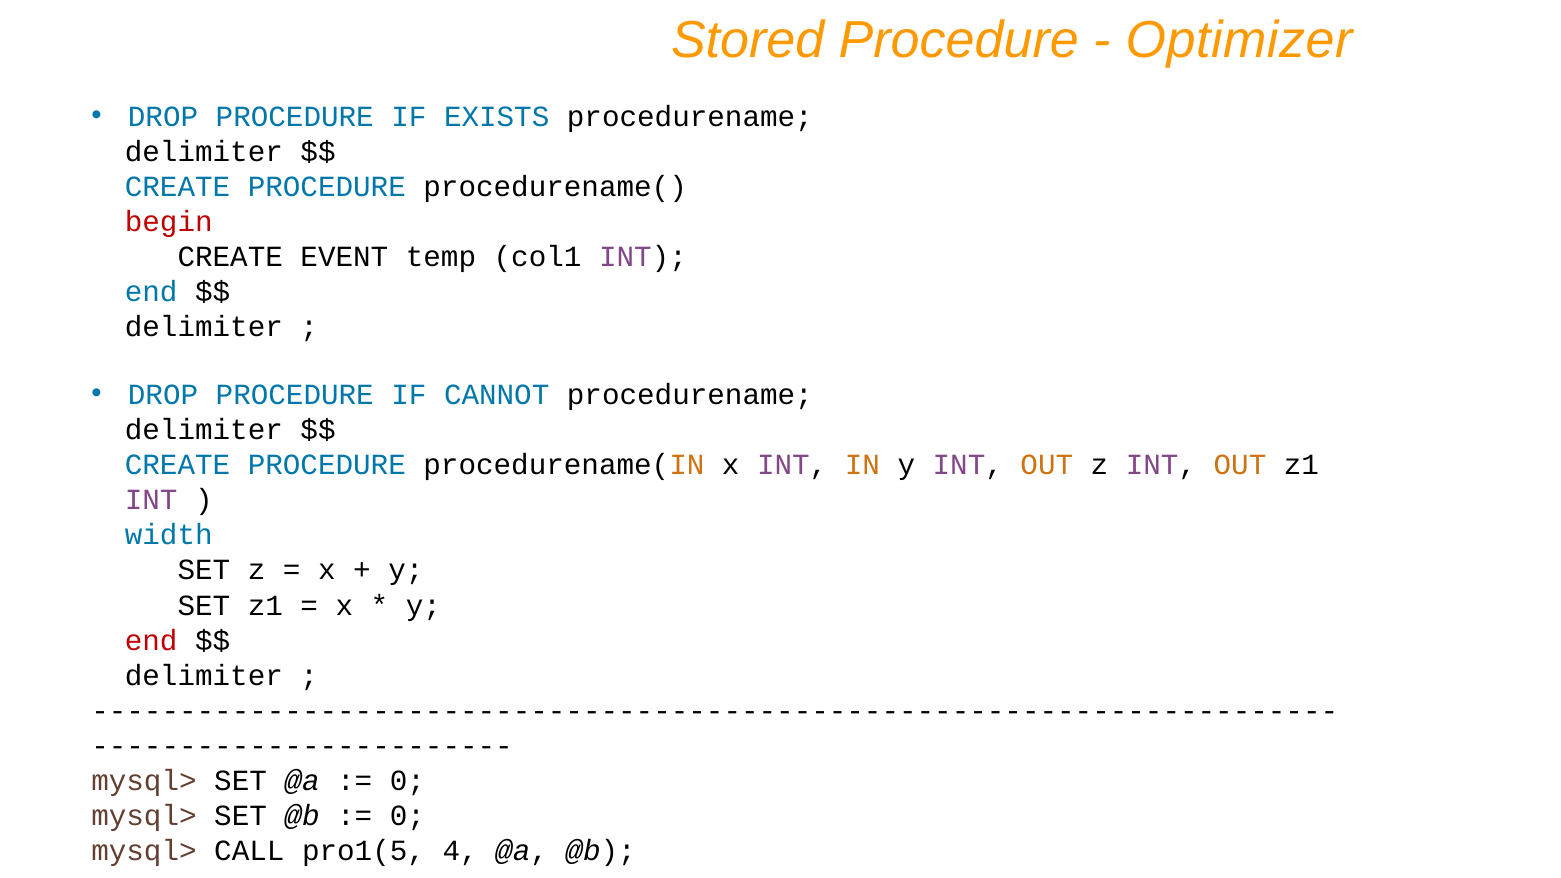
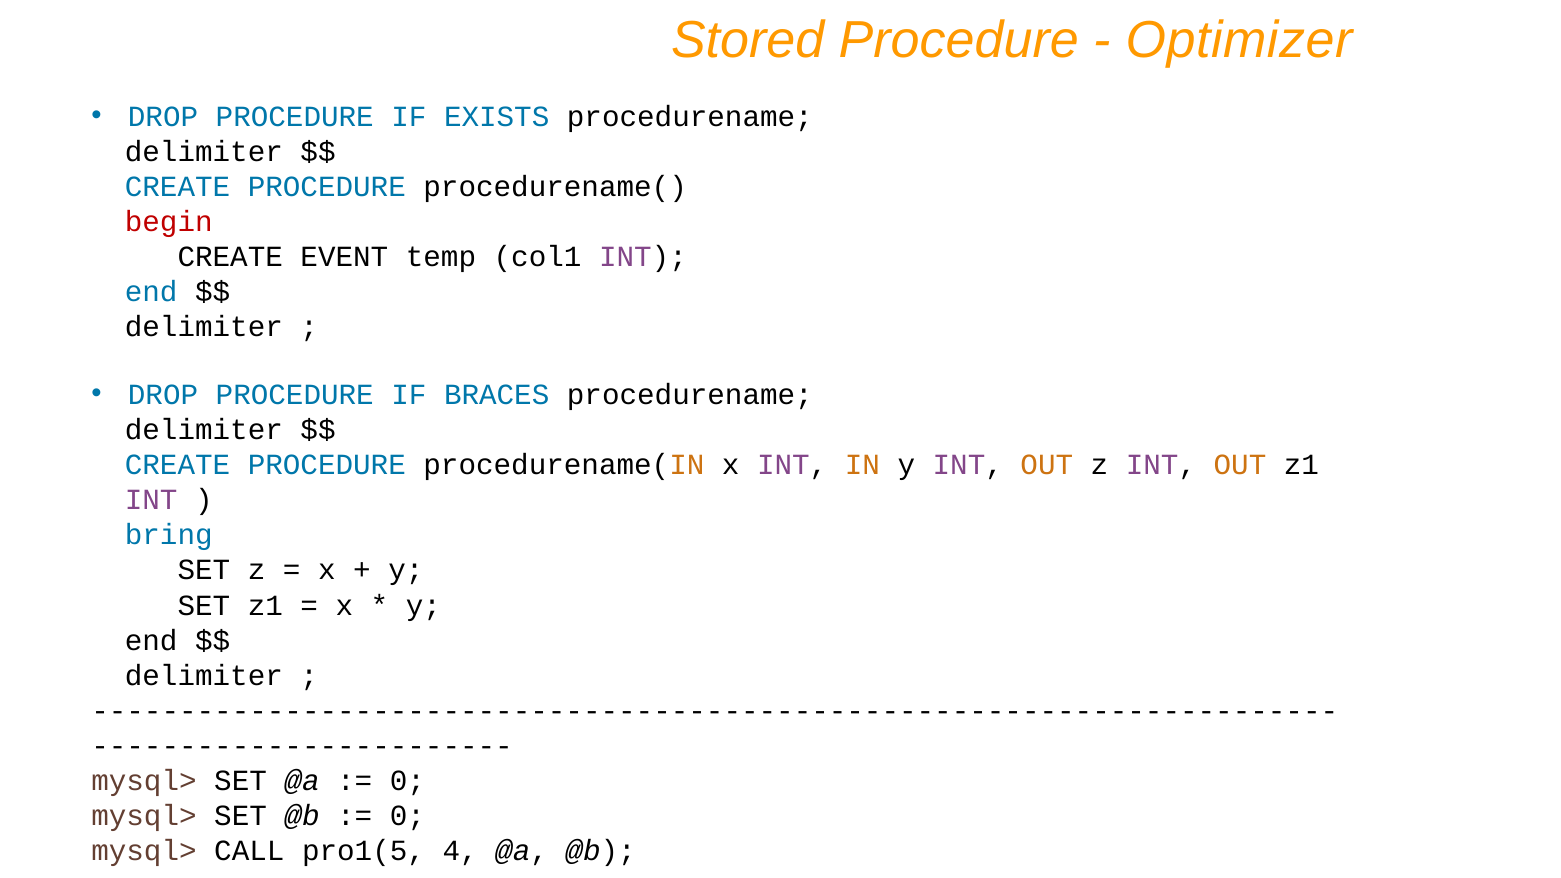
CANNOT: CANNOT -> BRACES (497, 395)
width: width -> bring (169, 535)
end colour: red -> black (151, 641)
